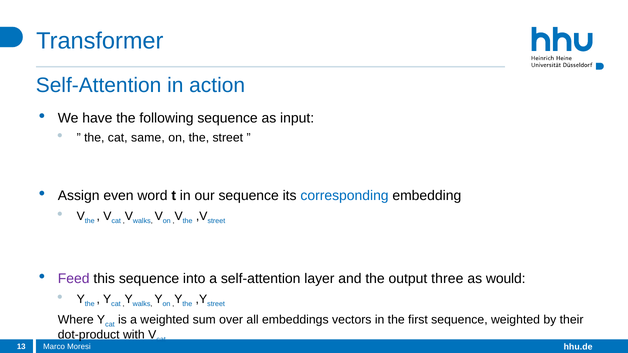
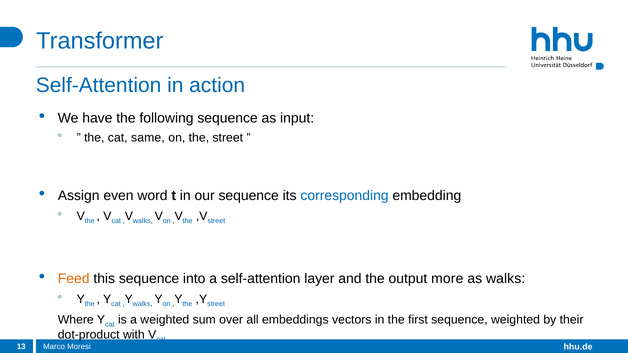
Feed colour: purple -> orange (74, 279)
three: three -> more (447, 279)
as would: would -> walks (506, 279)
